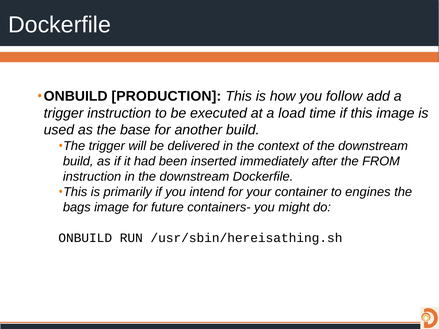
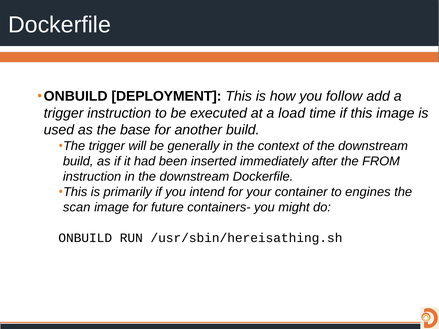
PRODUCTION: PRODUCTION -> DEPLOYMENT (166, 96)
delivered: delivered -> generally (193, 146)
bags: bags -> scan (77, 208)
